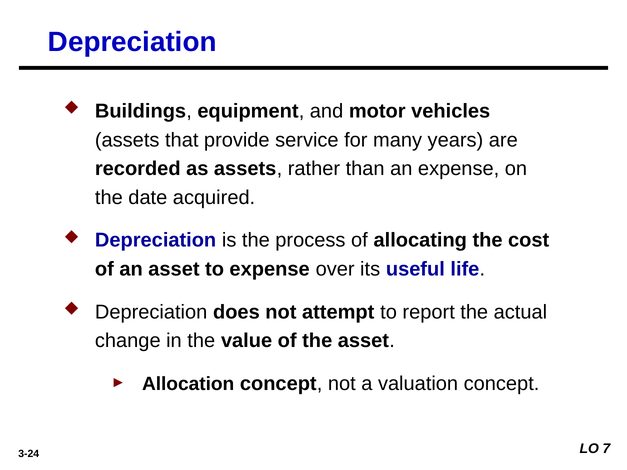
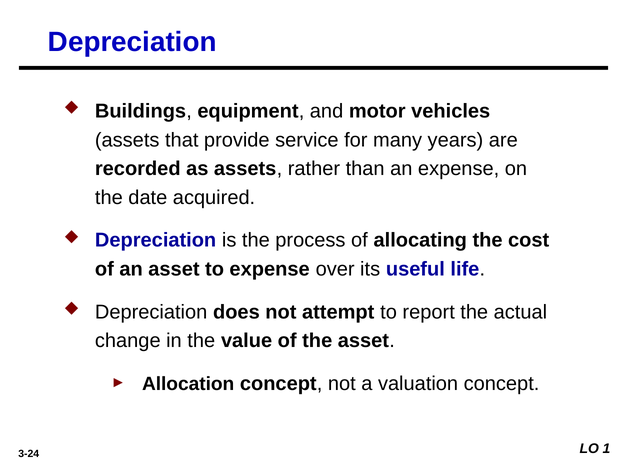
7: 7 -> 1 (606, 449)
